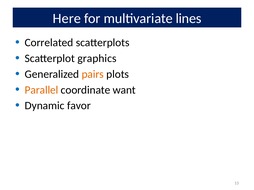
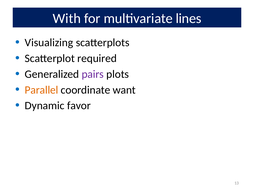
Here: Here -> With (67, 19)
Correlated: Correlated -> Visualizing (49, 43)
graphics: graphics -> required (97, 59)
pairs colour: orange -> purple (93, 74)
